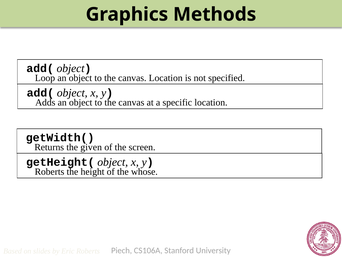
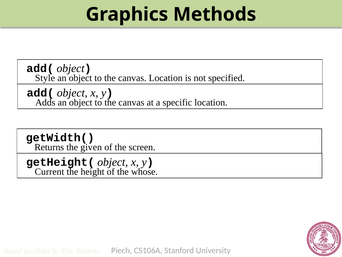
Loop: Loop -> Style (45, 78)
Roberts: Roberts -> Current (49, 171)
